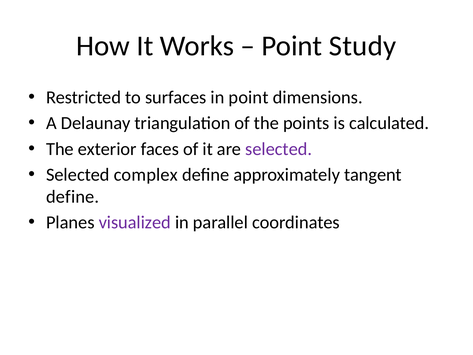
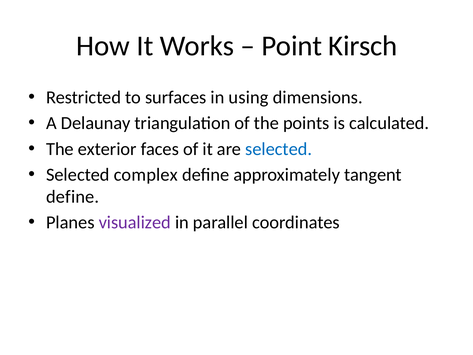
Study: Study -> Kirsch (363, 46)
in point: point -> using (249, 97)
selected colour: purple -> blue (279, 149)
